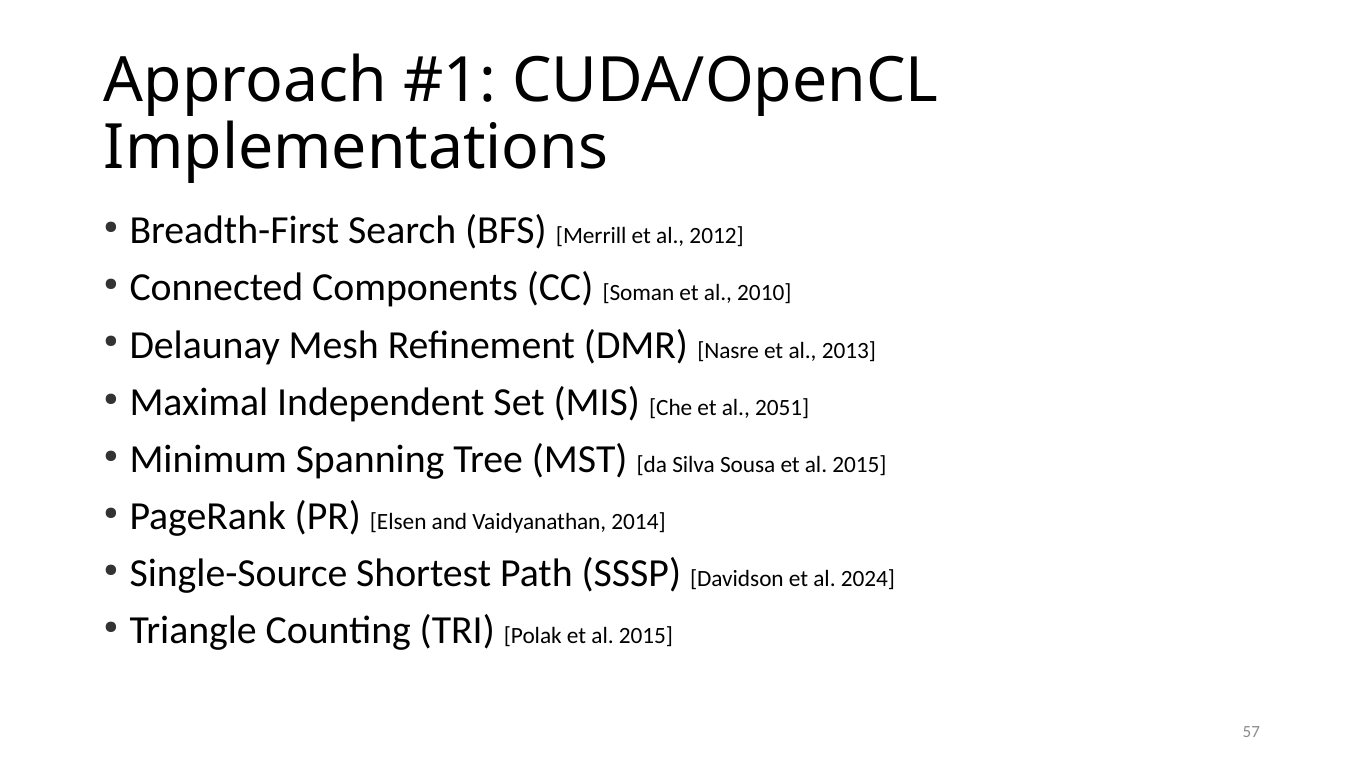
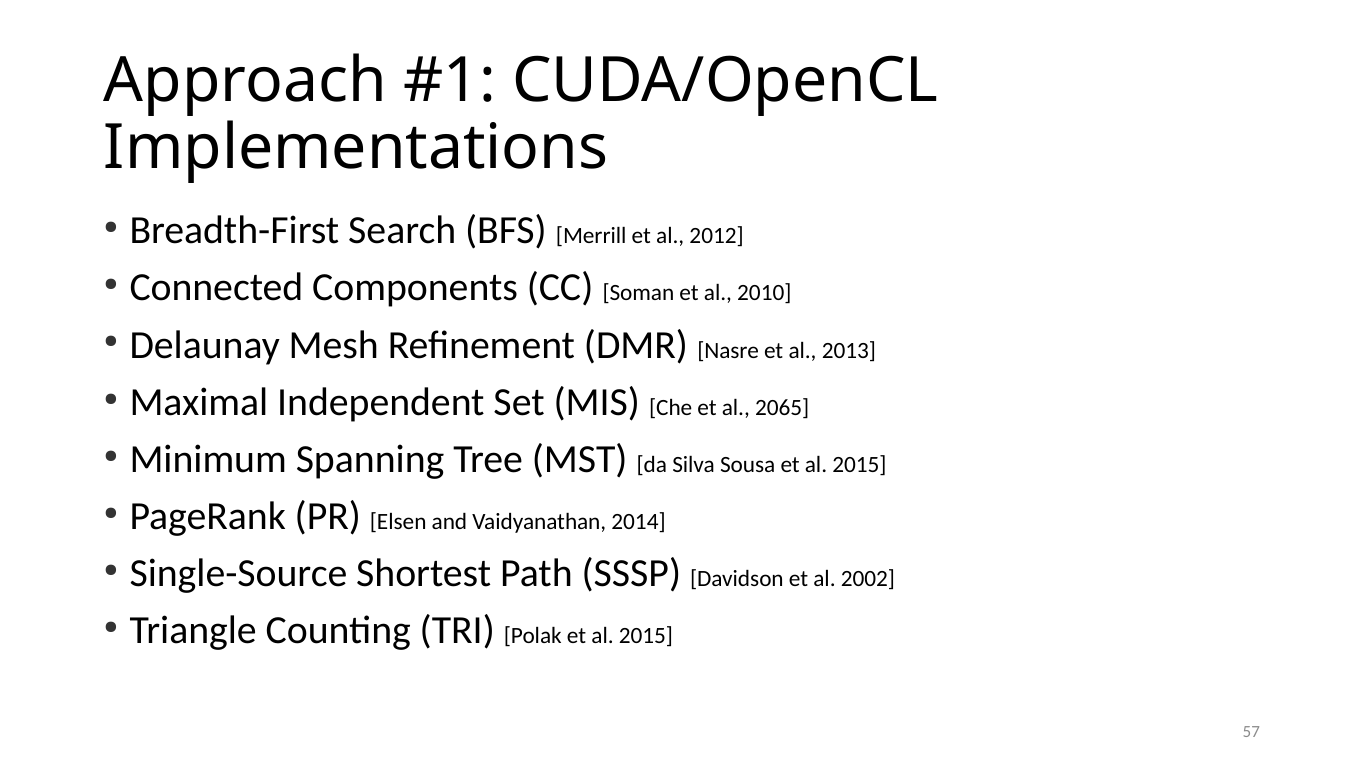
2051: 2051 -> 2065 (782, 408)
2024: 2024 -> 2002 (868, 579)
